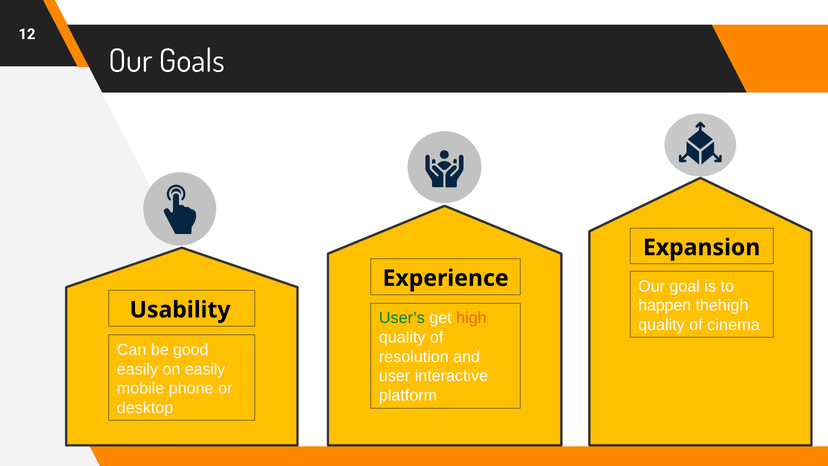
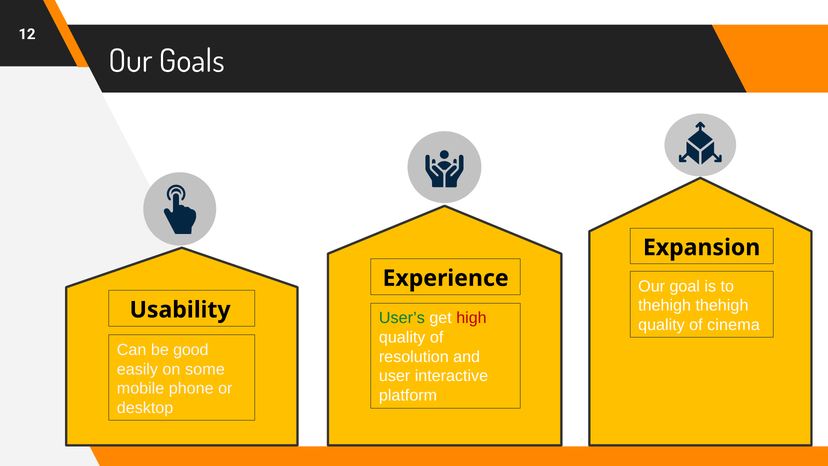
happen: happen -> thehigh (665, 305)
high colour: orange -> red (471, 318)
on easily: easily -> some (205, 369)
